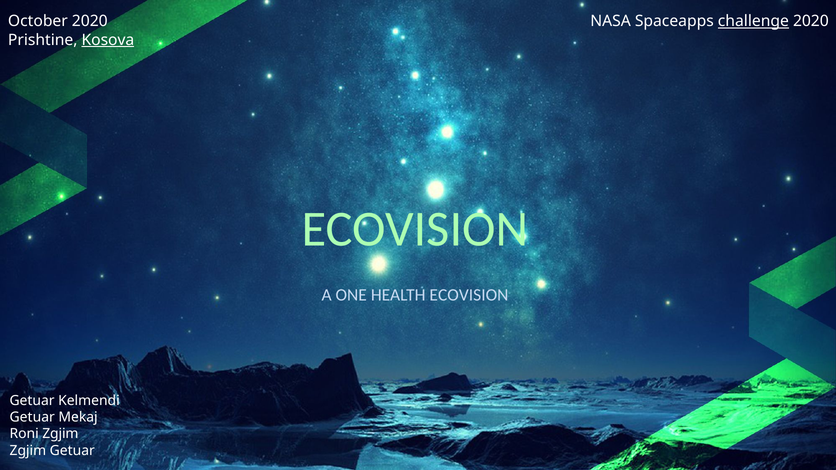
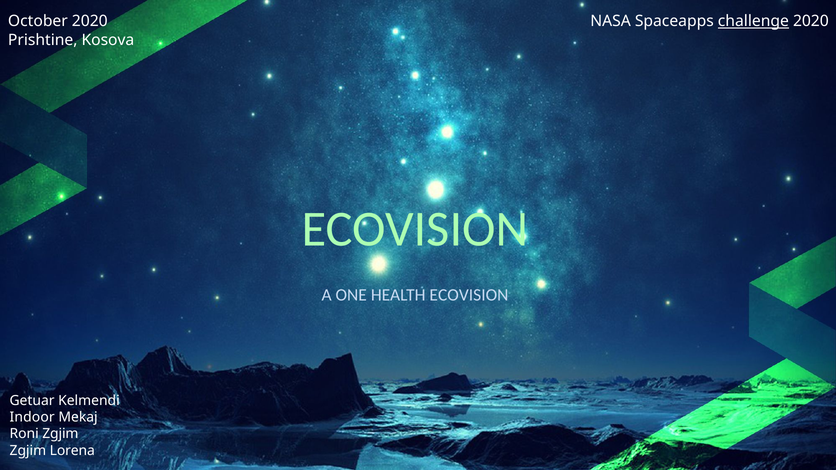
Kosova underline: present -> none (108, 40)
Getuar: Getuar -> Indoor (32, 417)
Zgjim Getuar: Getuar -> Lorena (72, 451)
